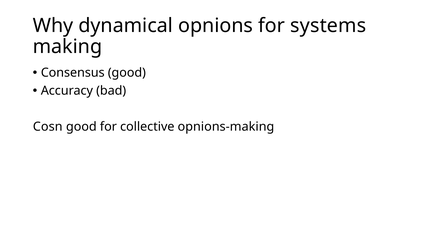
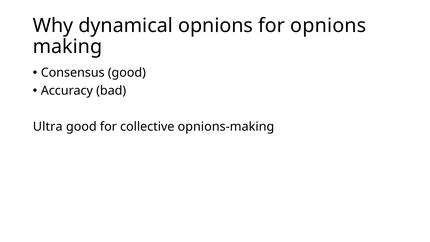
for systems: systems -> opnions (328, 25)
Cosn: Cosn -> Ultra (48, 127)
